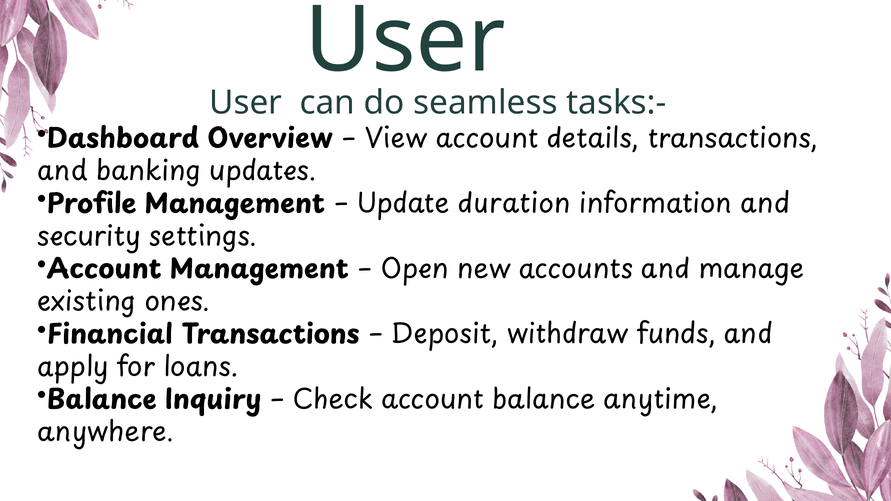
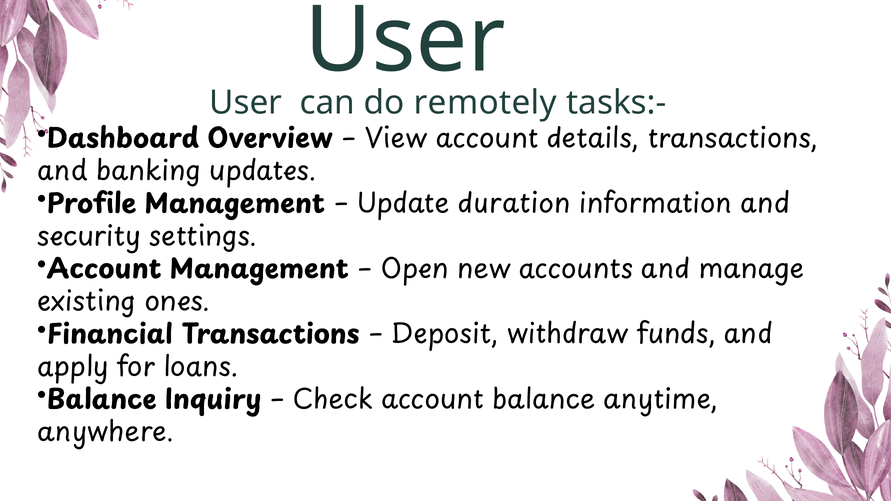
seamless: seamless -> remotely (485, 103)
